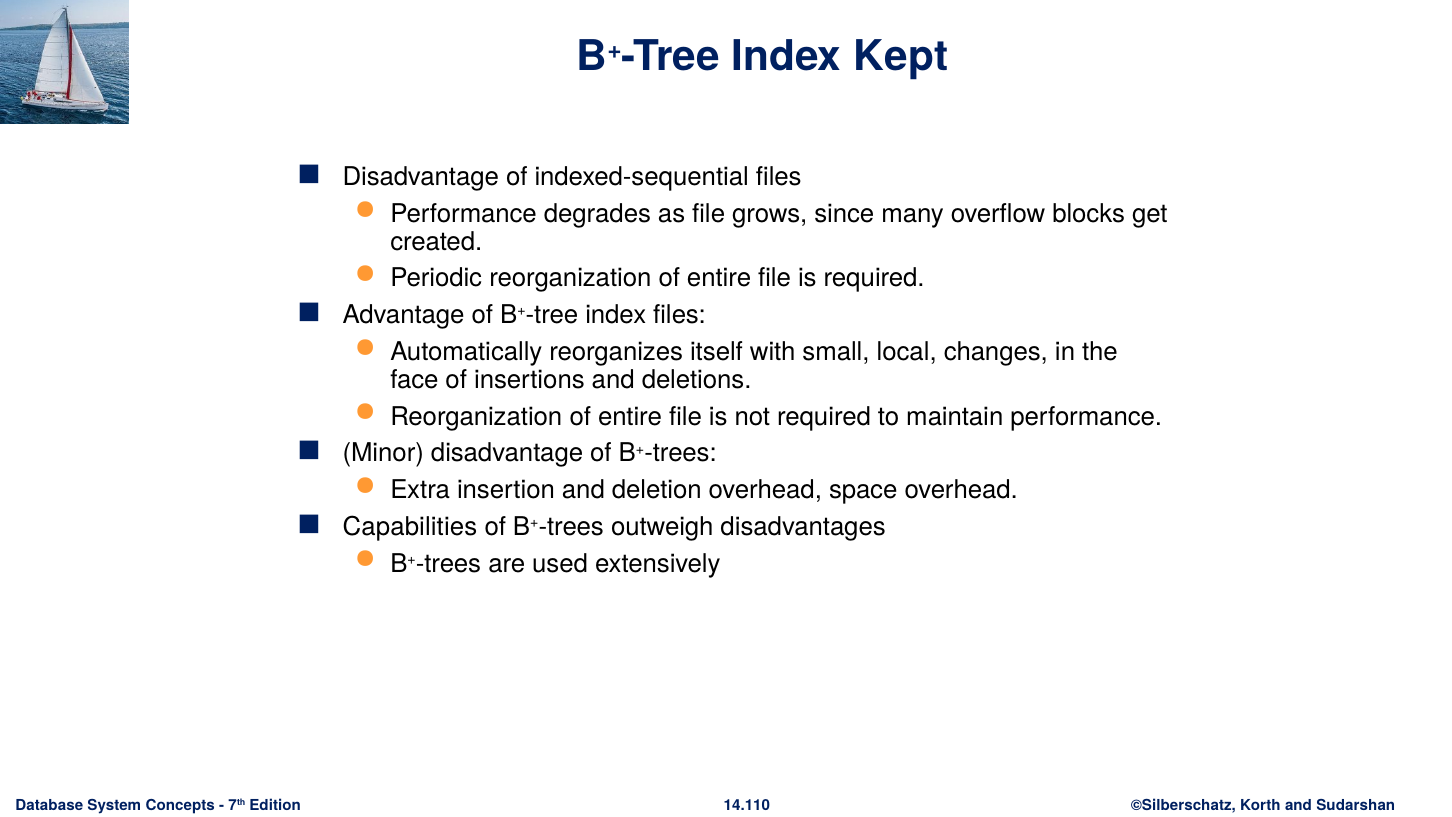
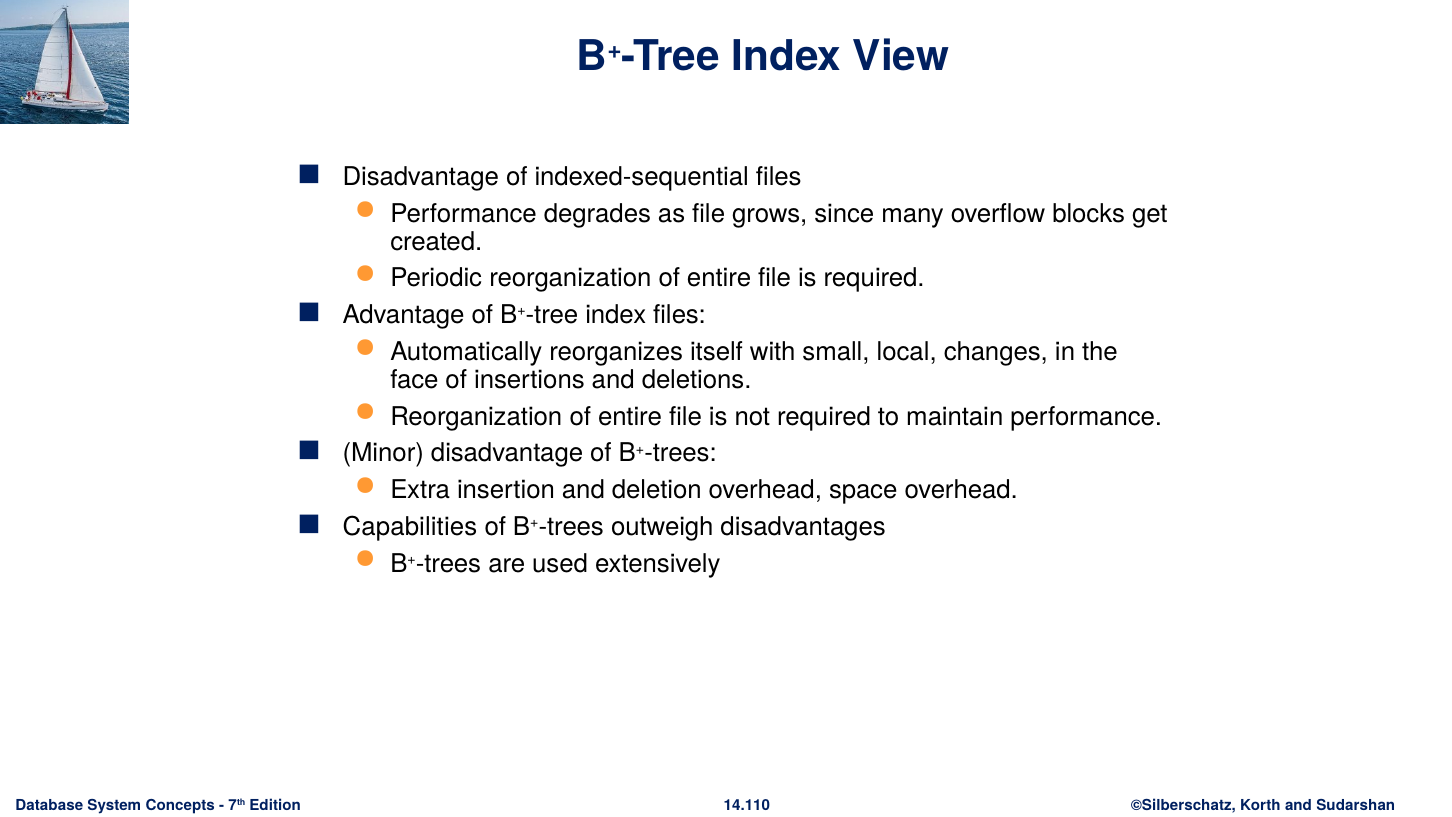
Kept: Kept -> View (901, 57)
